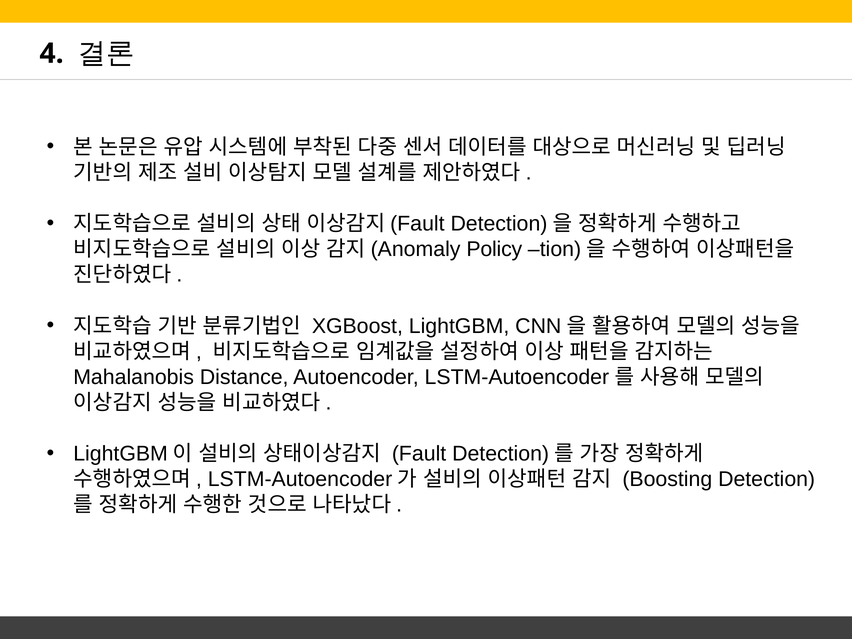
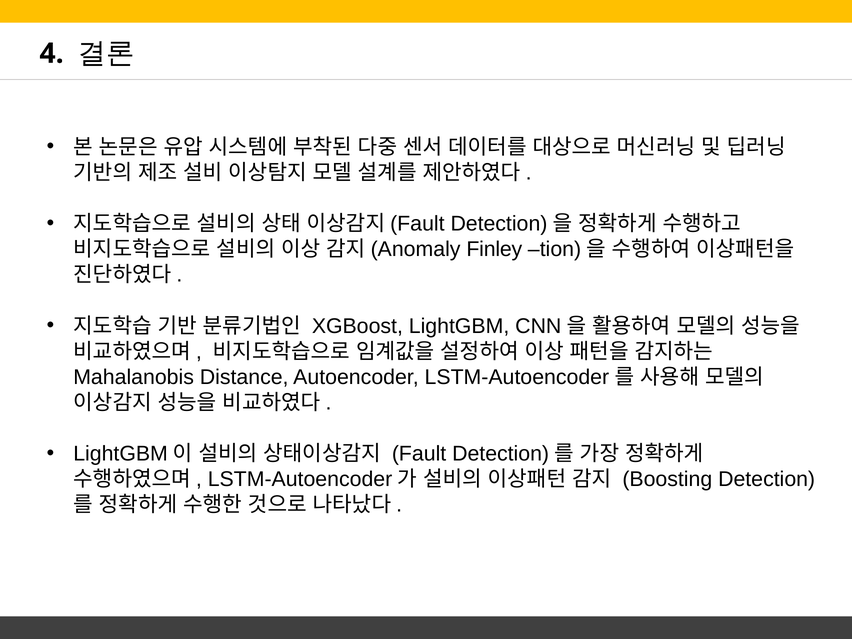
Policy: Policy -> Finley (494, 249)
